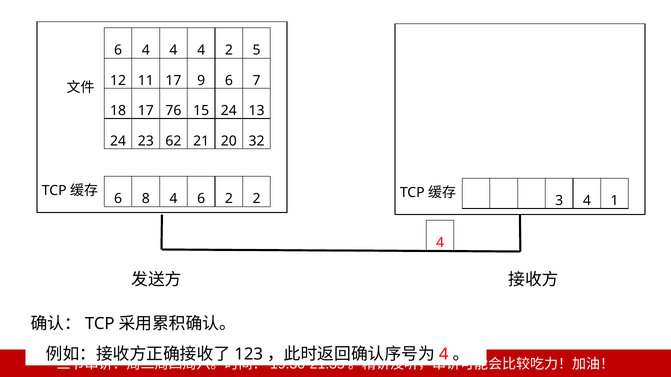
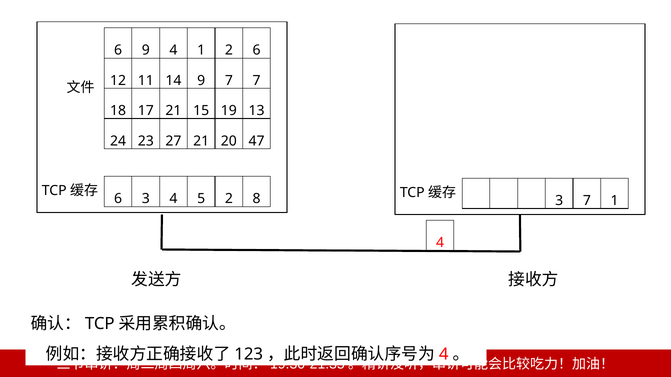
6 4: 4 -> 9 (146, 50)
4: 4 -> 1 (201, 50)
2 5: 5 -> 6 (257, 50)
11 17: 17 -> 14 (173, 81)
9 6: 6 -> 7 (229, 81)
17 76: 76 -> 21 (173, 111)
15 24: 24 -> 19 (229, 111)
62: 62 -> 27 (173, 141)
32: 32 -> 47 (257, 141)
6 8: 8 -> 3 (146, 199)
4 6: 6 -> 5 (201, 199)
2 2: 2 -> 8 (257, 199)
3 4: 4 -> 7 (587, 201)
